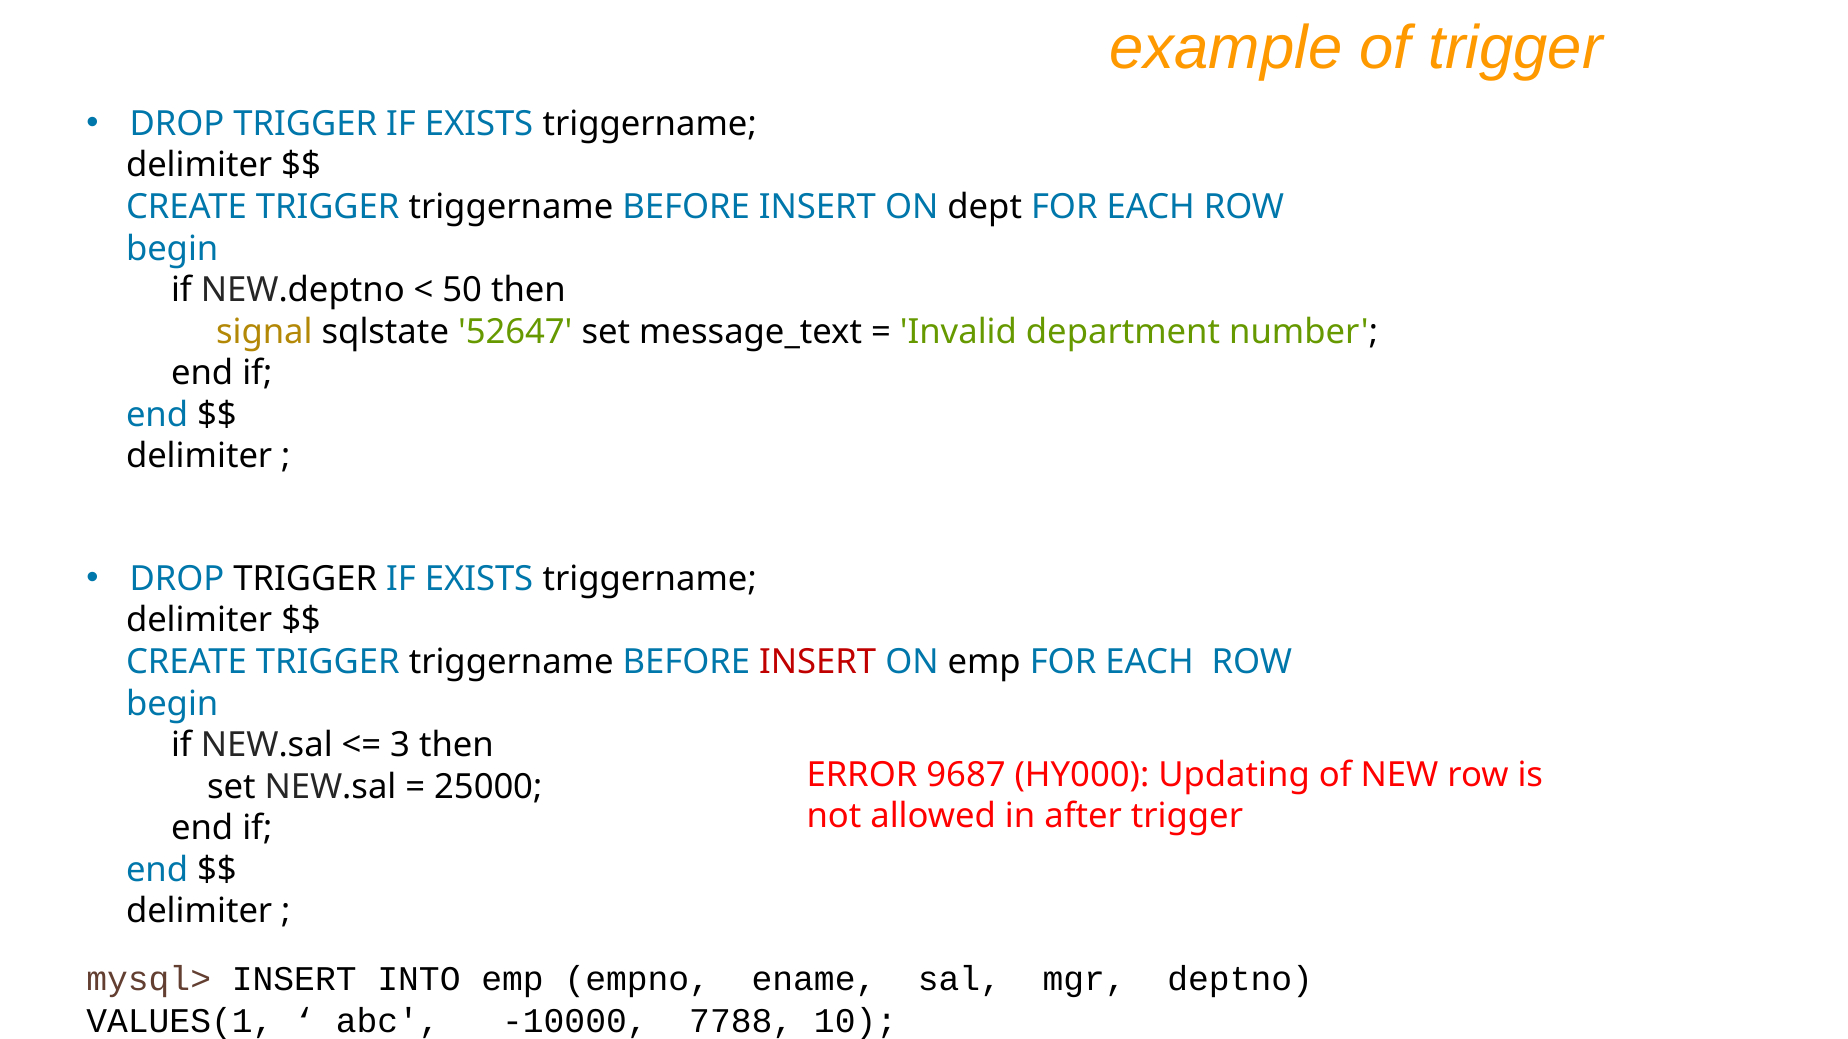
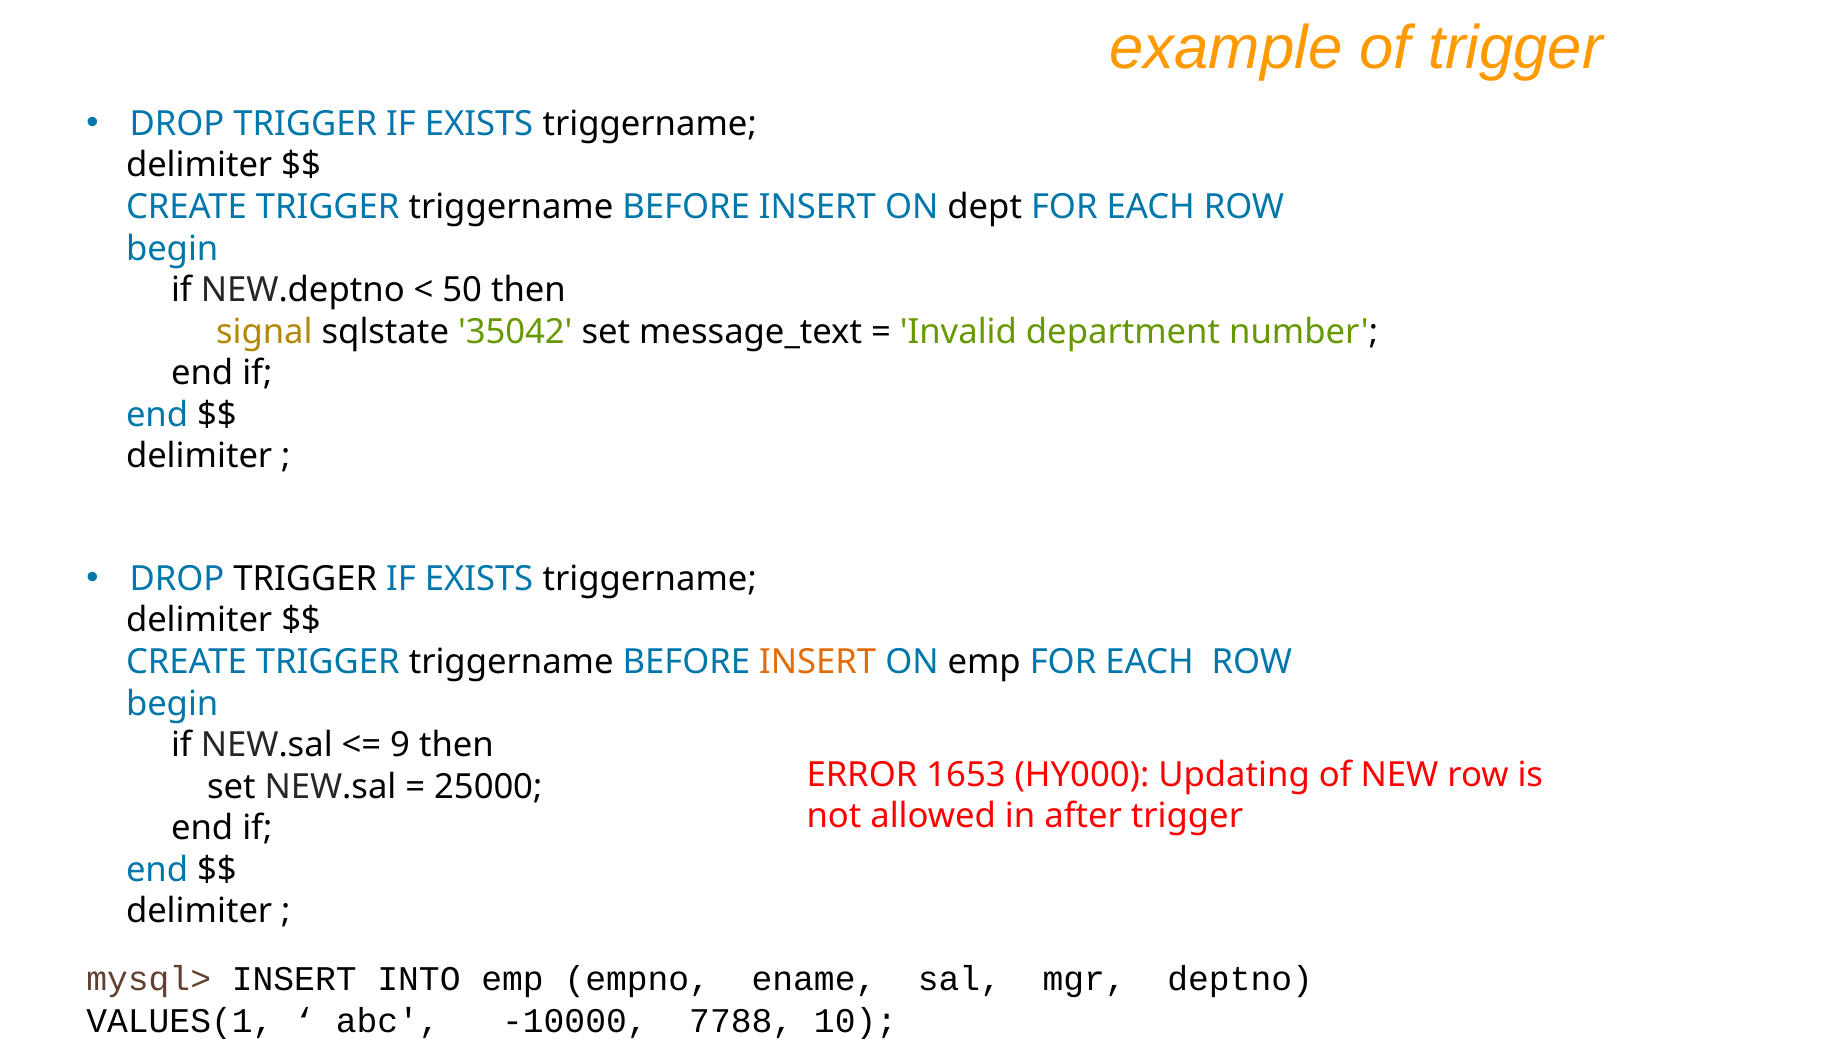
52647: 52647 -> 35042 (515, 332)
INSERT colour: red -> orange (818, 662)
3: 3 -> 9 (400, 746)
9687: 9687 -> 1653 (966, 775)
